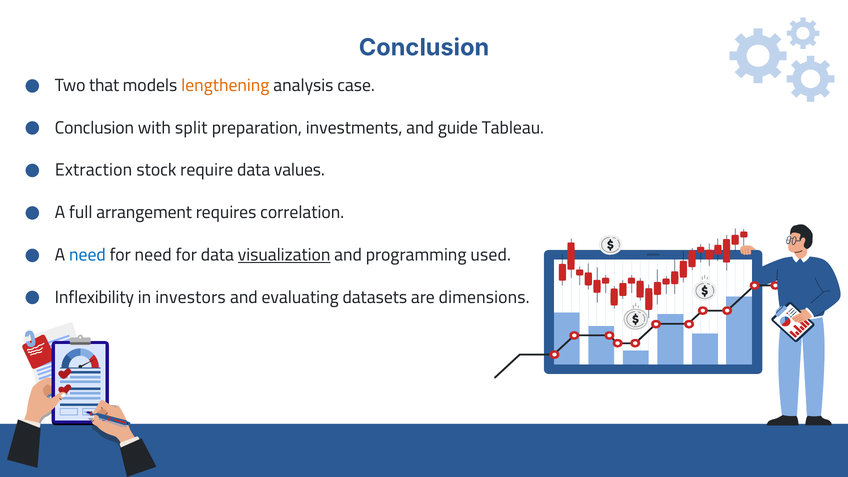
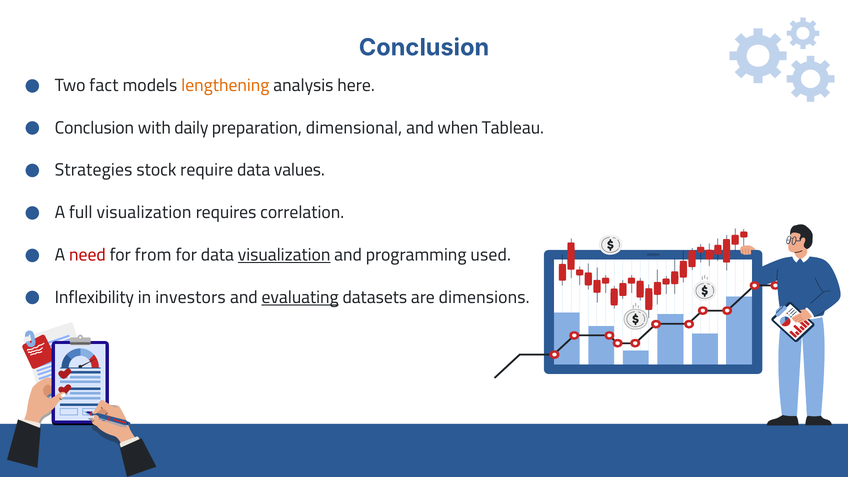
that: that -> fact (104, 85)
case: case -> here (356, 85)
split: split -> daily (191, 128)
investments: investments -> dimensional (354, 128)
guide: guide -> when (458, 128)
Extraction: Extraction -> Strategies (94, 170)
full arrangement: arrangement -> visualization (144, 213)
need colour: blue -> red (87, 255)
for need: need -> from (153, 255)
evaluating underline: none -> present (300, 297)
